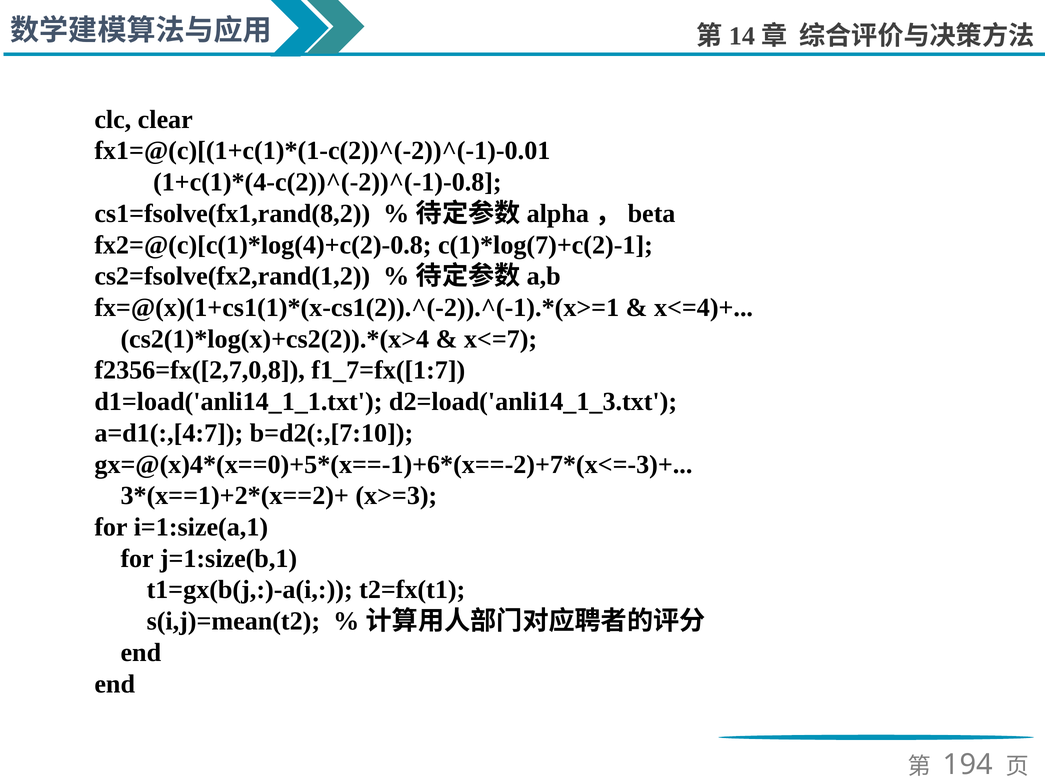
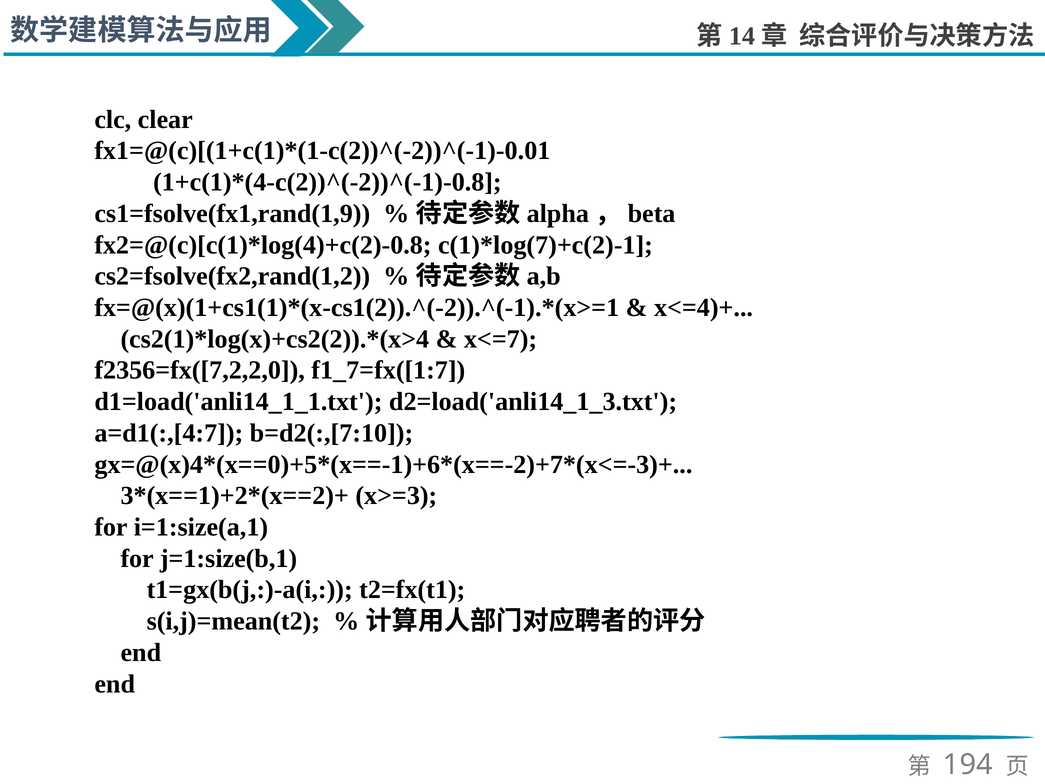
cs1=fsolve(fx1,rand(8,2: cs1=fsolve(fx1,rand(8,2 -> cs1=fsolve(fx1,rand(1,9 (232, 213)
f2356=fx([2,7,0,8: f2356=fx([2,7,0,8 -> f2356=fx([7,2,2,0 (200, 370)
